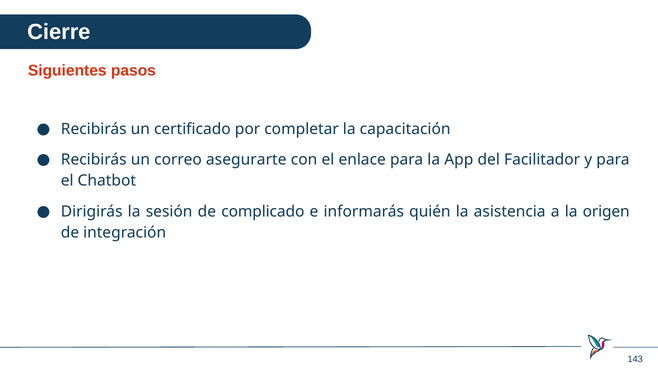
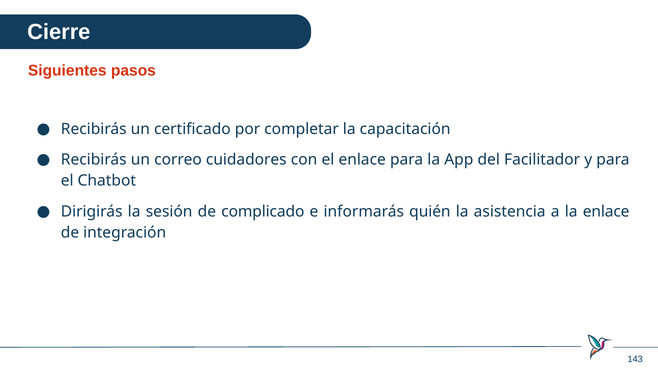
asegurarte: asegurarte -> cuidadores (246, 160)
la origen: origen -> enlace (606, 211)
